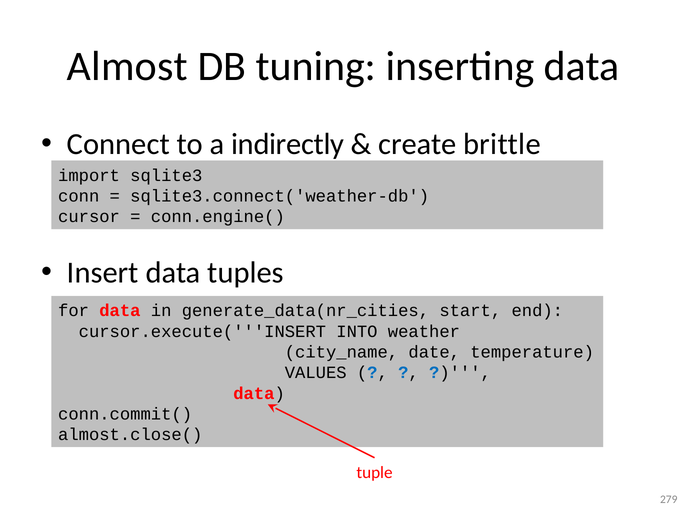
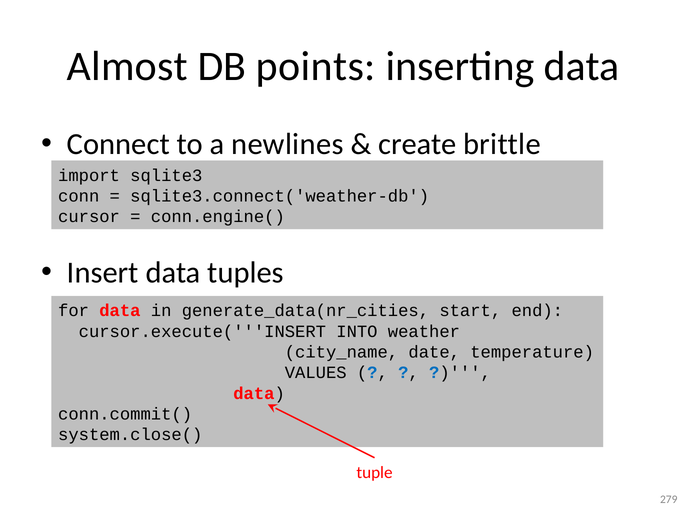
tuning: tuning -> points (316, 67)
indirectly: indirectly -> newlines (287, 144)
almost.close(: almost.close( -> system.close( (130, 434)
